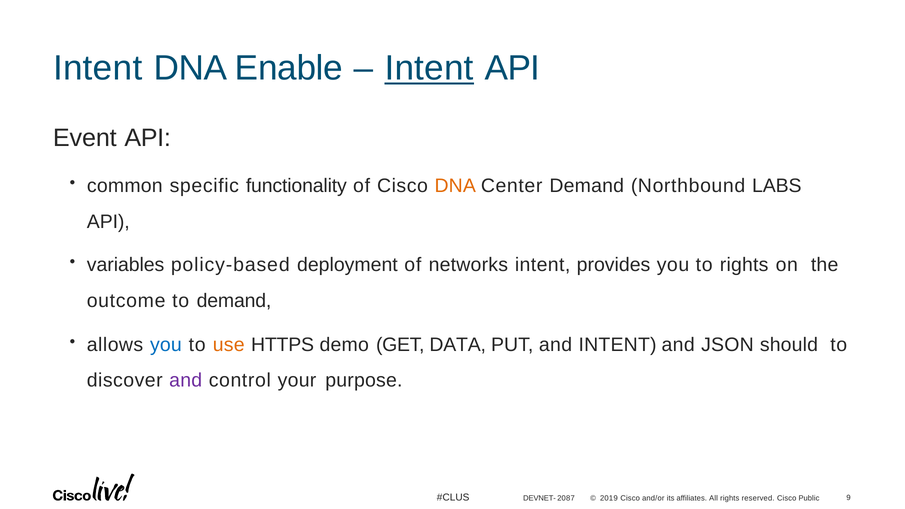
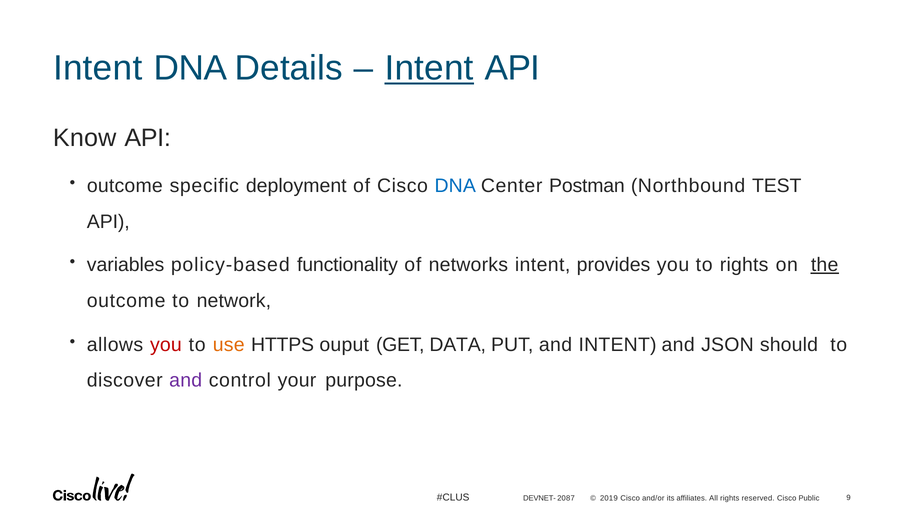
Enable: Enable -> Details (289, 68)
Event: Event -> Know (85, 138)
common: common -> outcome (125, 186)
functionality: functionality -> deployment (296, 186)
DNA colour: orange -> blue (455, 186)
Center Demand: Demand -> Postman (587, 186)
LABS: LABS -> TEST (777, 186)
deployment: deployment -> functionality (347, 265)
the underline: none -> present (825, 265)
to demand: demand -> network (234, 301)
you colour: blue -> red (166, 345)
demo: demo -> ouput (344, 345)
